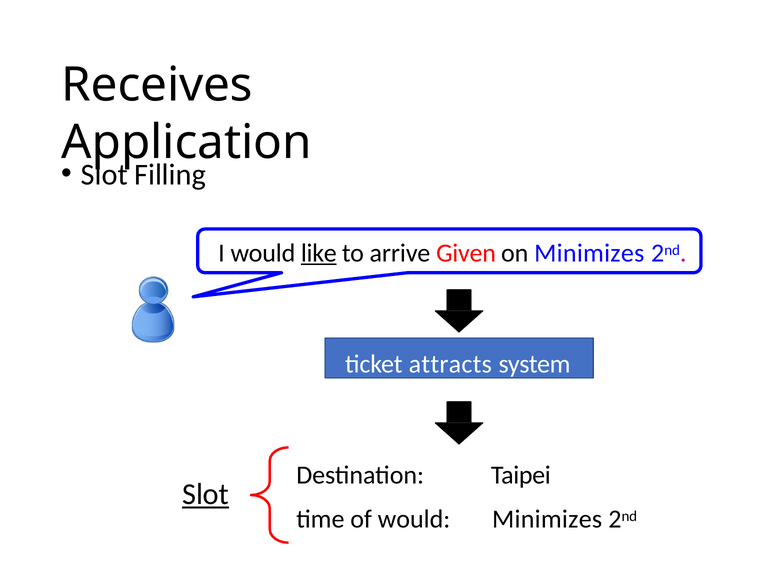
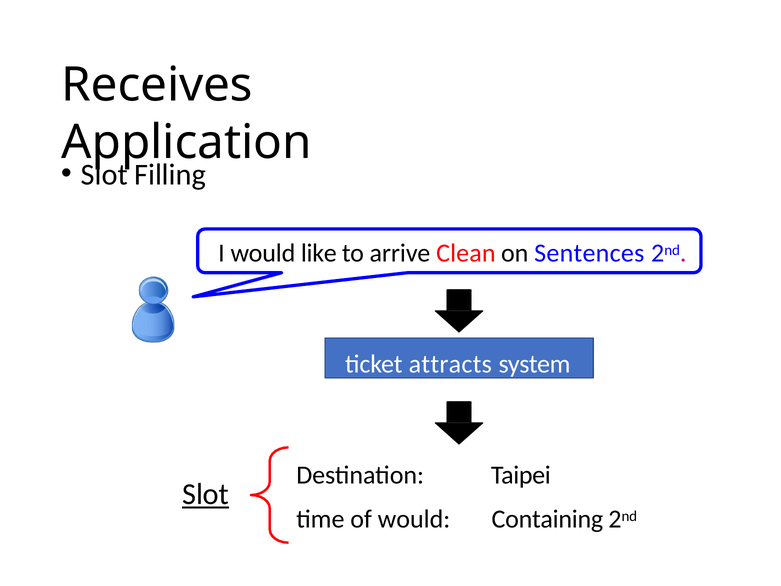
like underline: present -> none (319, 253)
Given: Given -> Clean (466, 253)
on Minimizes: Minimizes -> Sentences (589, 253)
Minimizes: Minimizes -> Containing (547, 519)
